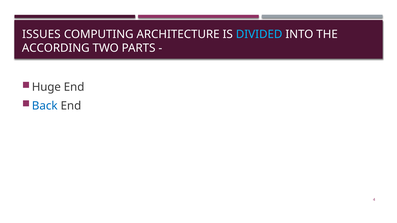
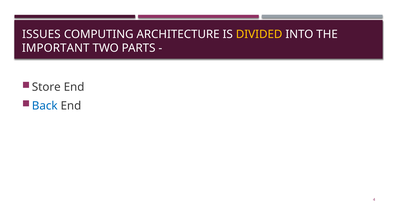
DIVIDED colour: light blue -> yellow (259, 34)
ACCORDING: ACCORDING -> IMPORTANT (56, 48)
Huge: Huge -> Store (46, 87)
